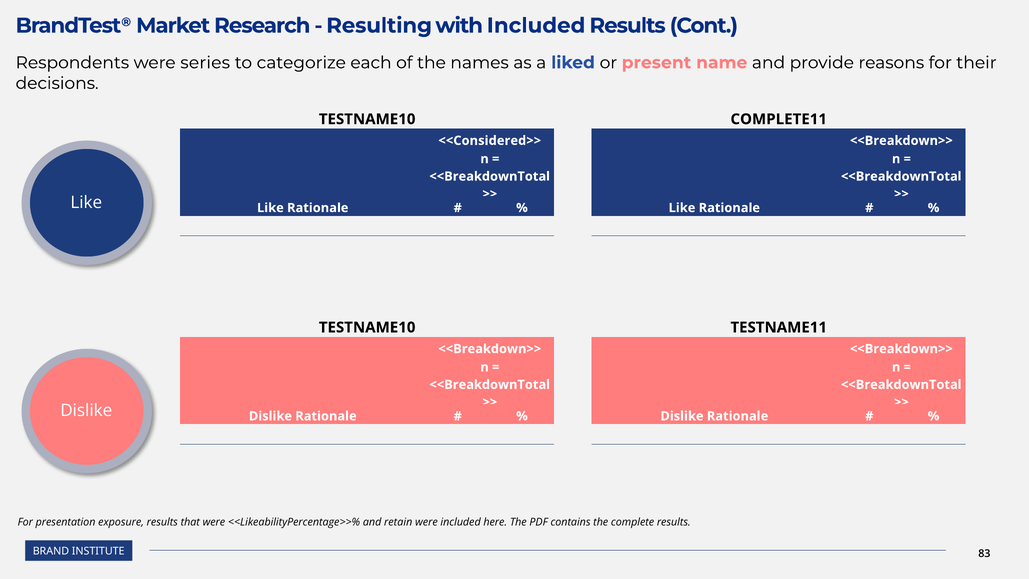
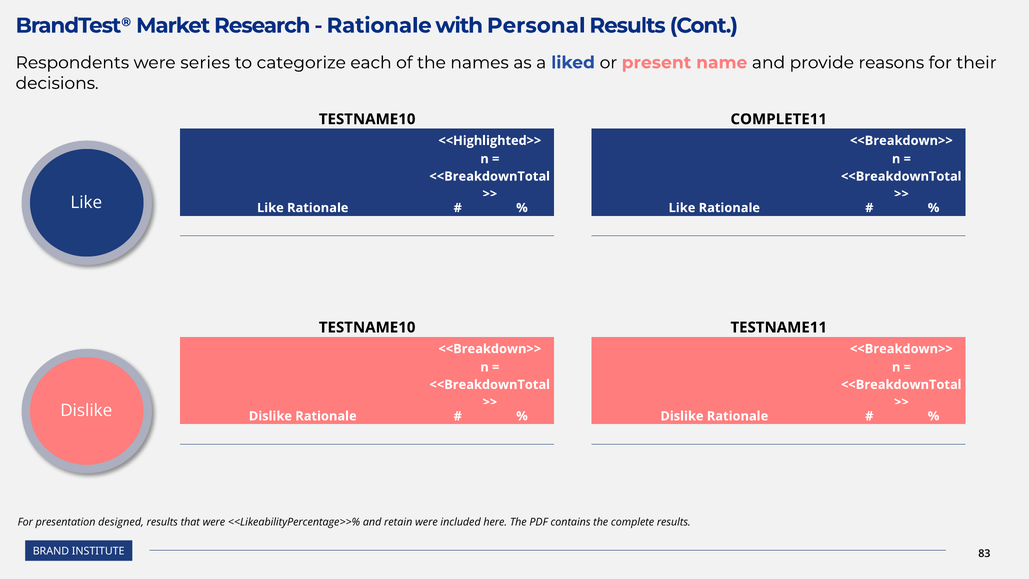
Resulting: Resulting -> Rationale (379, 26)
with Included: Included -> Personal (536, 26)
<<Considered>>: <<Considered>> -> <<Highlighted>> (490, 141)
exposure: exposure -> designed (121, 522)
